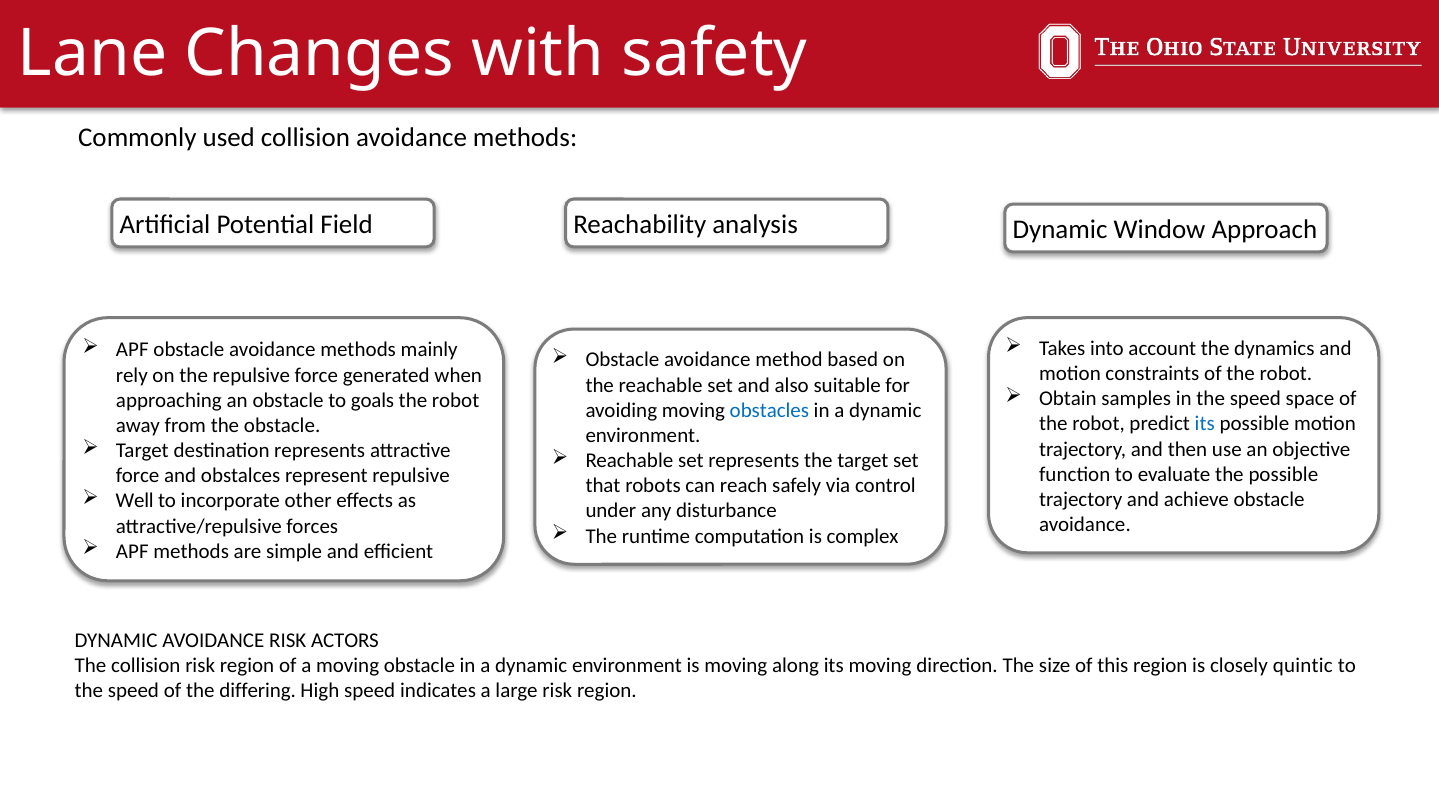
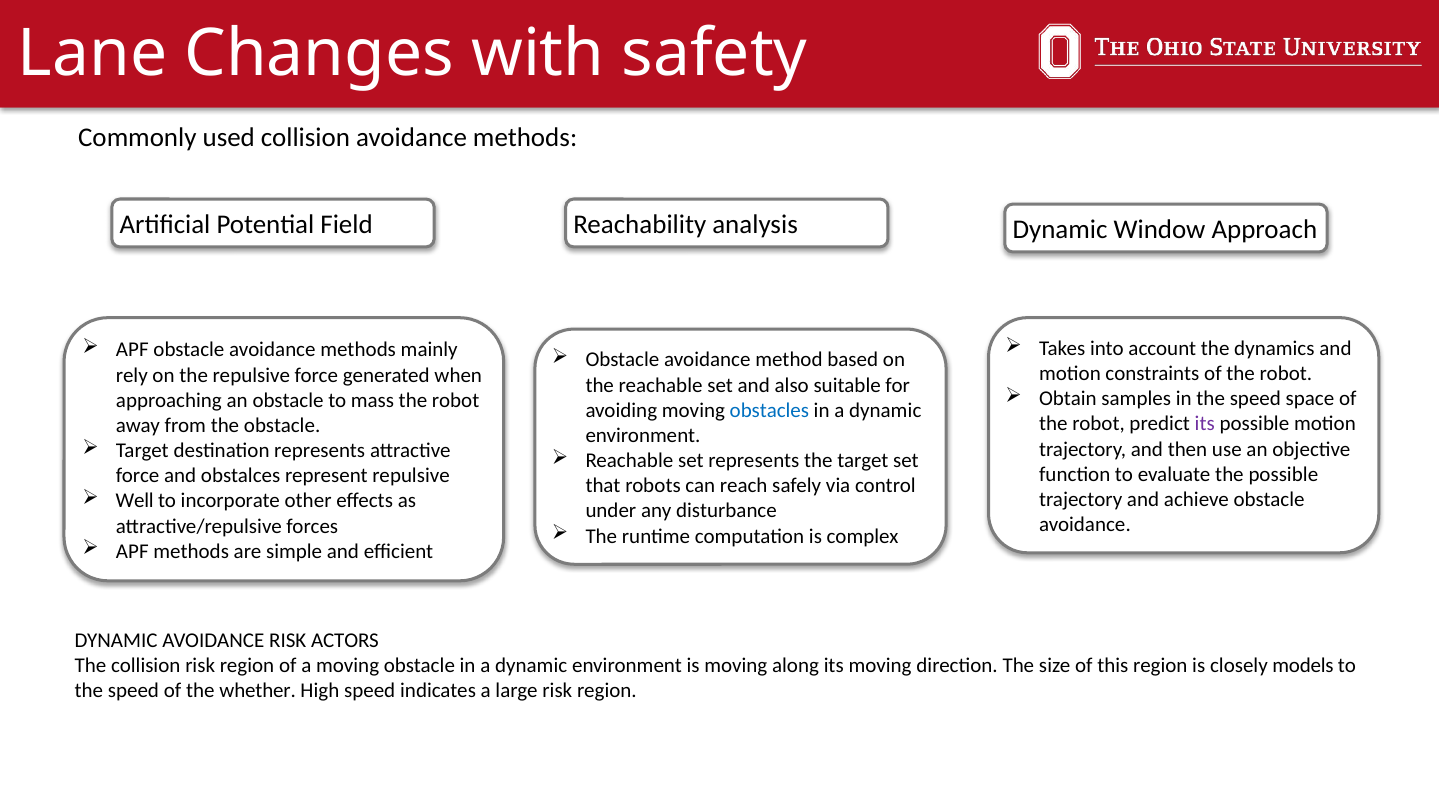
goals: goals -> mass (372, 401)
its colour: blue -> purple (1205, 424)
quintic: quintic -> models (1303, 666)
differing: differing -> whether (258, 691)
